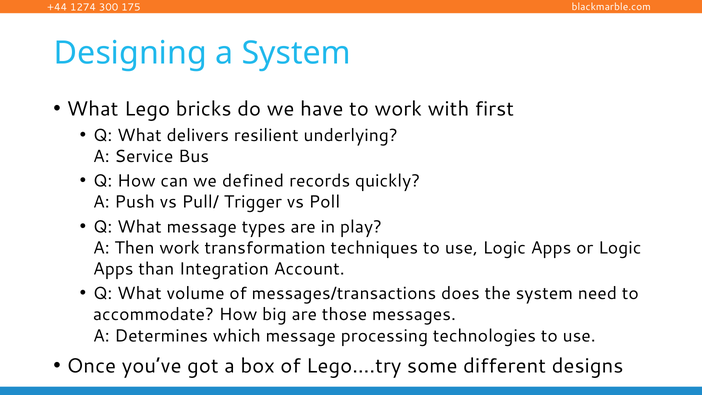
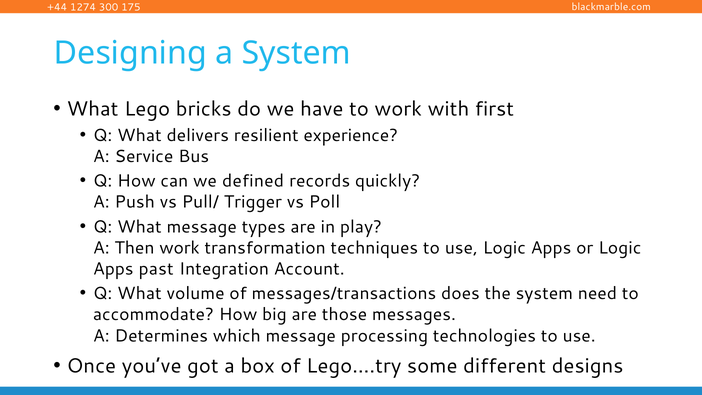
underlying: underlying -> experience (351, 135)
than: than -> past (156, 269)
